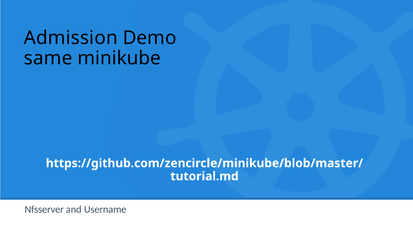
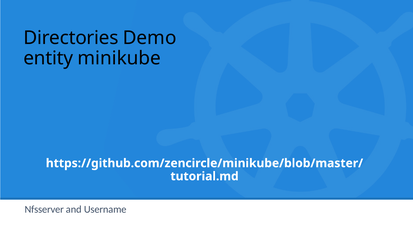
Admission: Admission -> Directories (71, 38)
same: same -> entity (48, 58)
